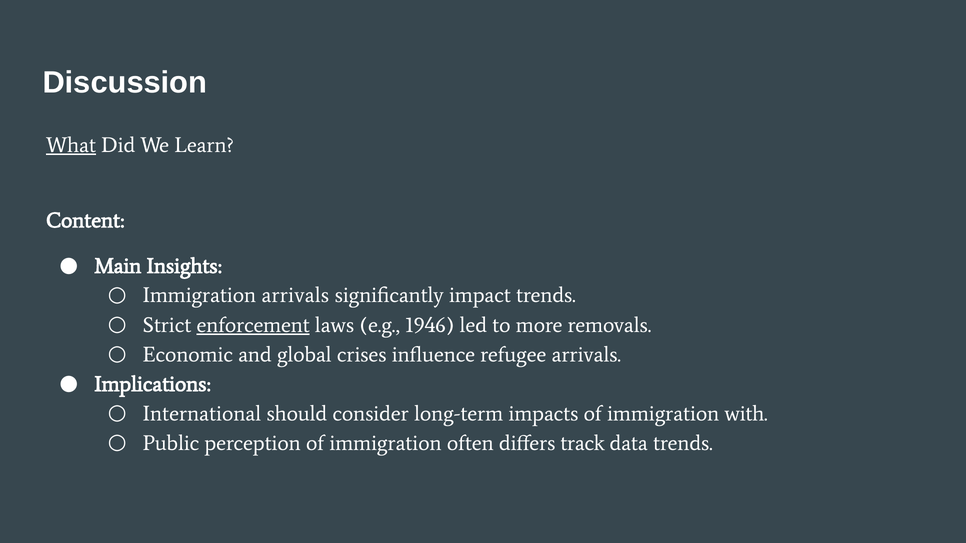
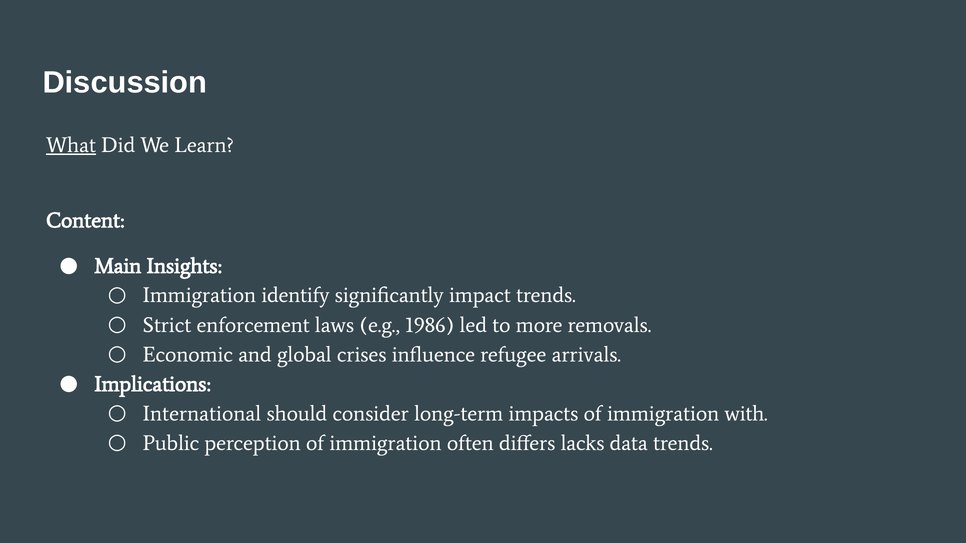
Immigration arrivals: arrivals -> identify (295, 296)
enforcement underline: present -> none (253, 325)
1946: 1946 -> 1986 (430, 325)
track: track -> lacks (583, 443)
